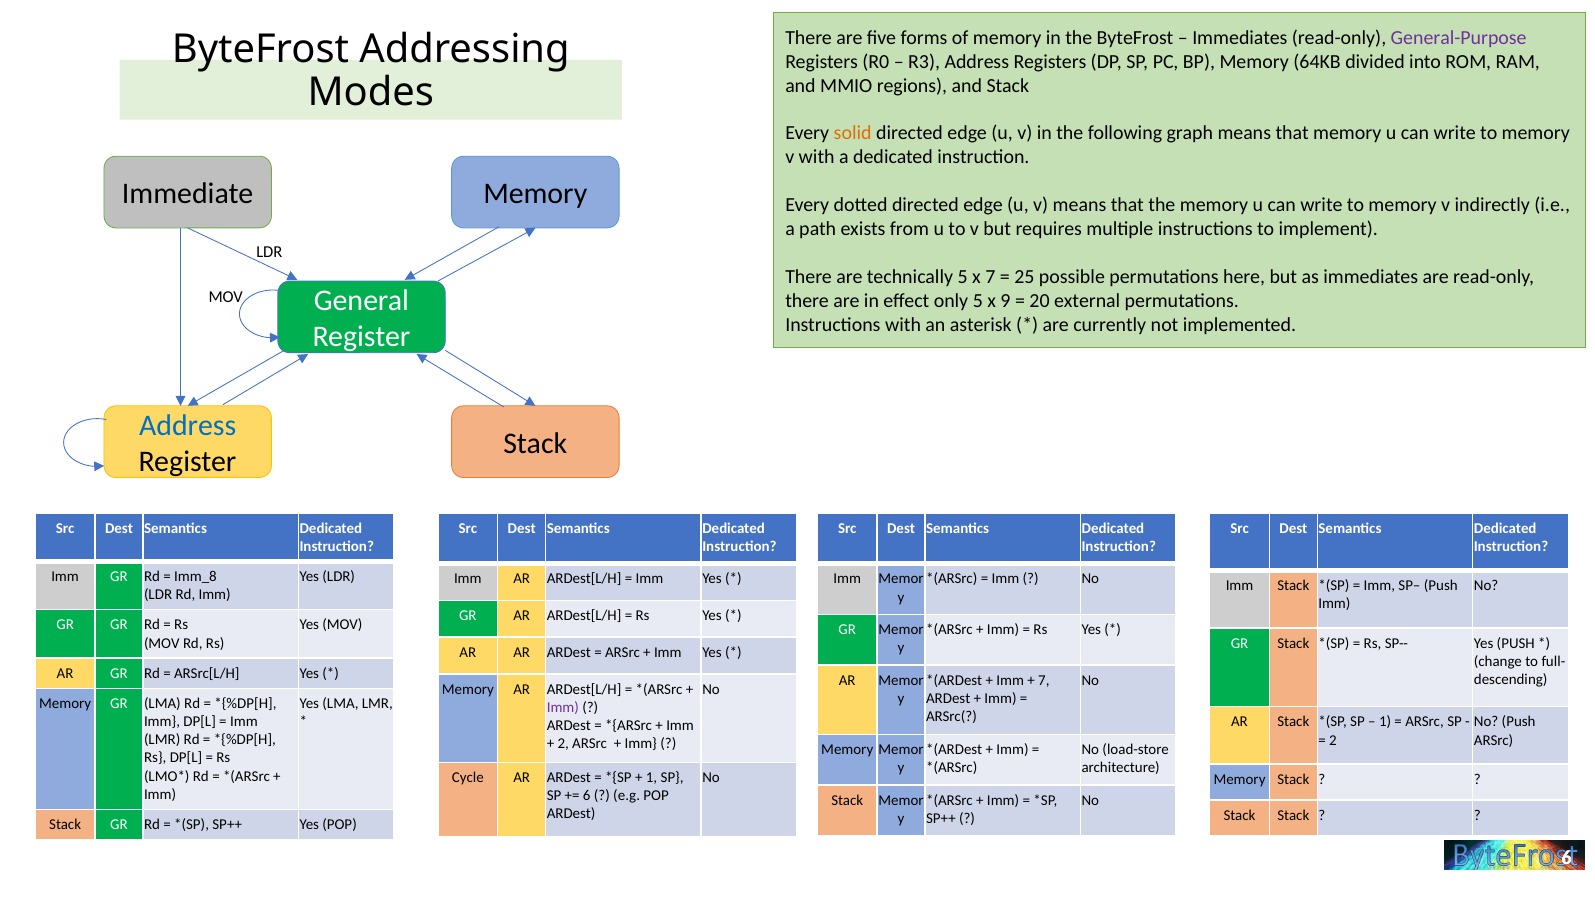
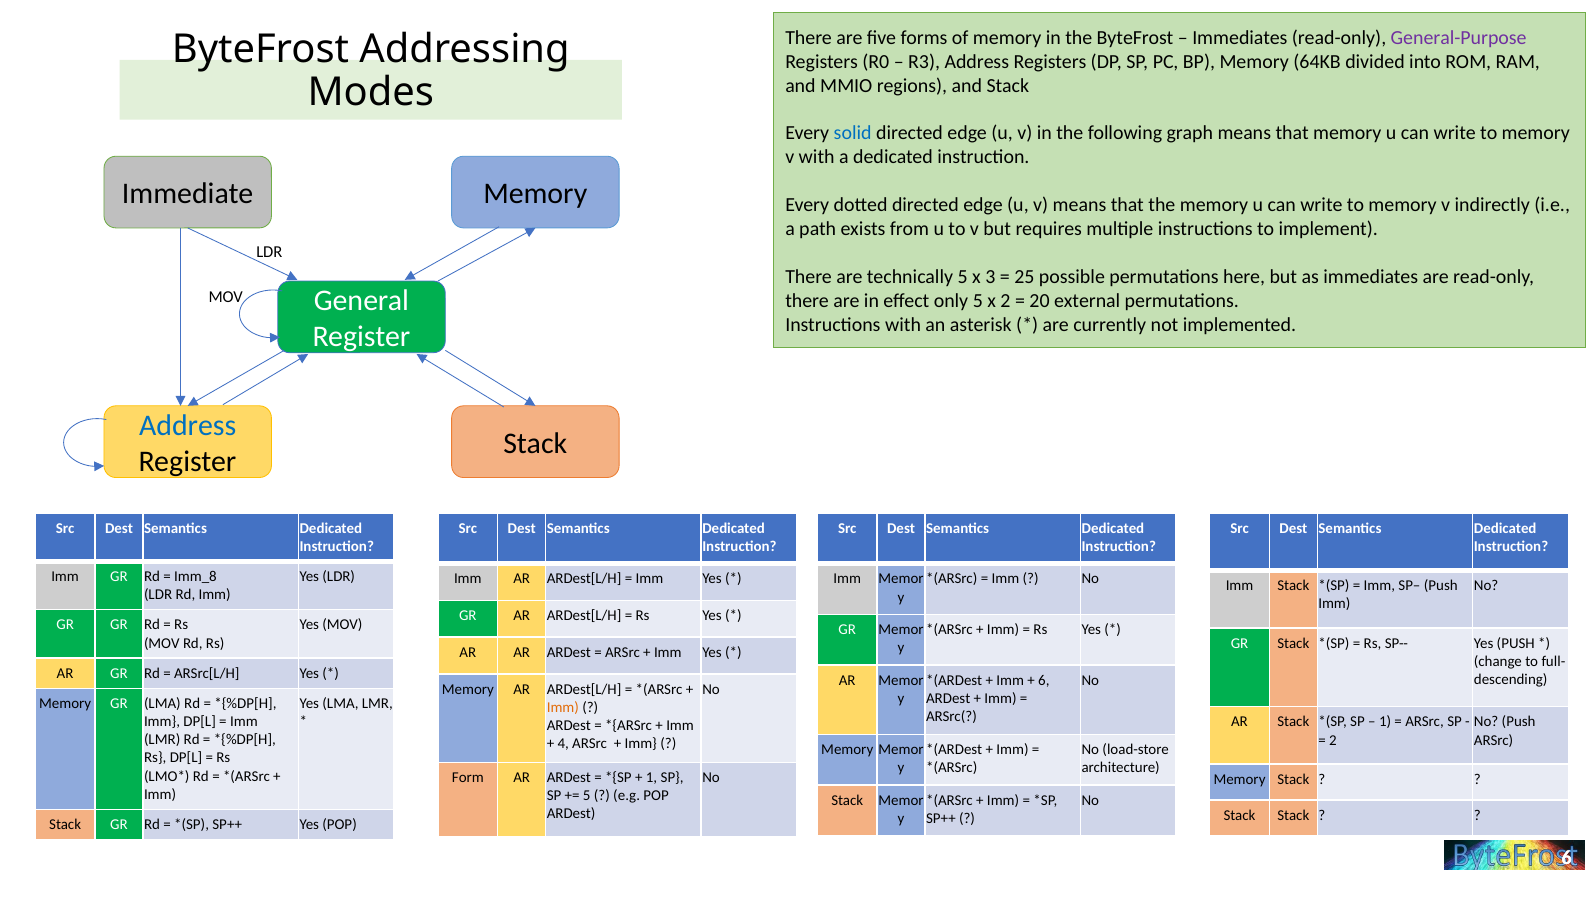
solid colour: orange -> blue (853, 133)
x 7: 7 -> 3 (990, 277)
x 9: 9 -> 2 (1005, 301)
7: 7 -> 6 (1044, 680)
Imm colour: purple -> orange (563, 707)
2: 2 -> 4 (563, 744)
Cycle: Cycle -> Form (468, 778)
6: 6 -> 5 (587, 796)
